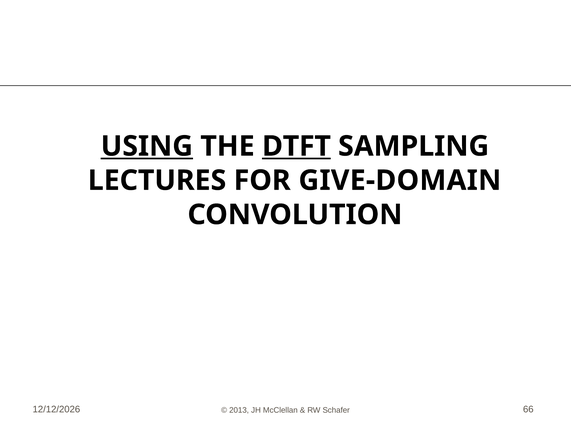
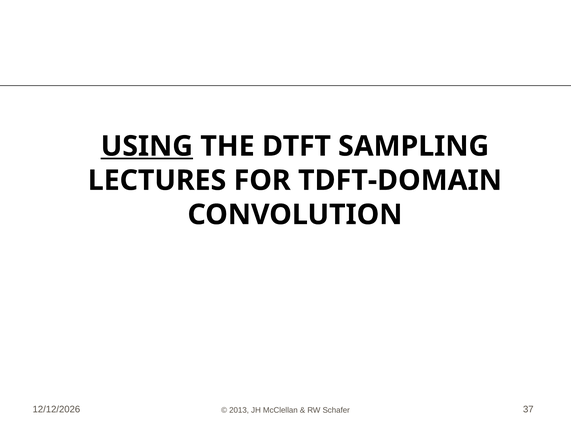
DTFT underline: present -> none (296, 146)
GIVE-DOMAIN: GIVE-DOMAIN -> TDFT-DOMAIN (400, 181)
66: 66 -> 37 (528, 410)
